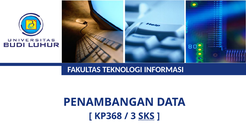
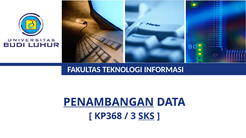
PENAMBANGAN underline: none -> present (109, 102)
